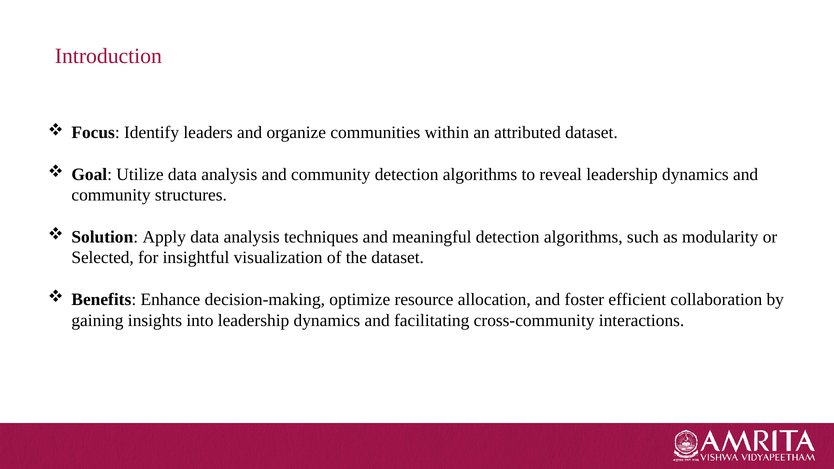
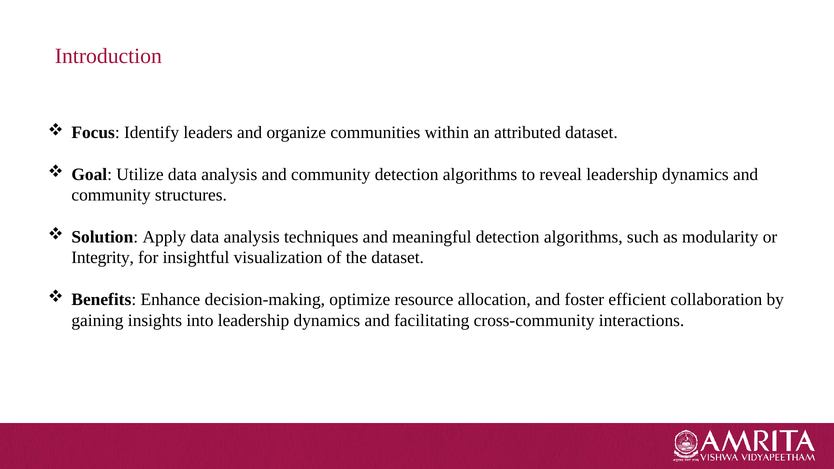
Selected: Selected -> Integrity (103, 258)
